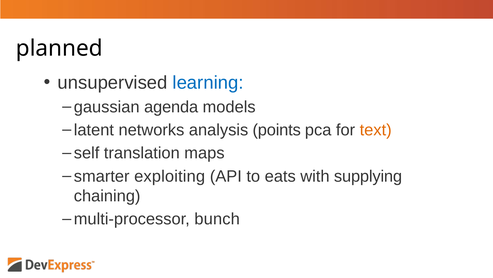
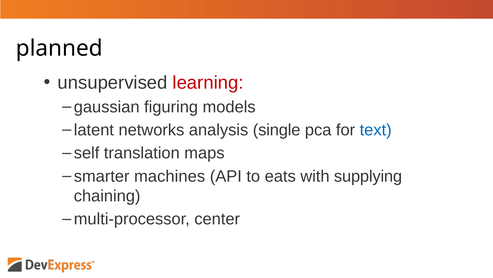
learning colour: blue -> red (208, 83)
agenda: agenda -> figuring (171, 107)
points: points -> single (277, 130)
text colour: orange -> blue (376, 130)
exploiting: exploiting -> machines (170, 176)
bunch: bunch -> center (217, 219)
